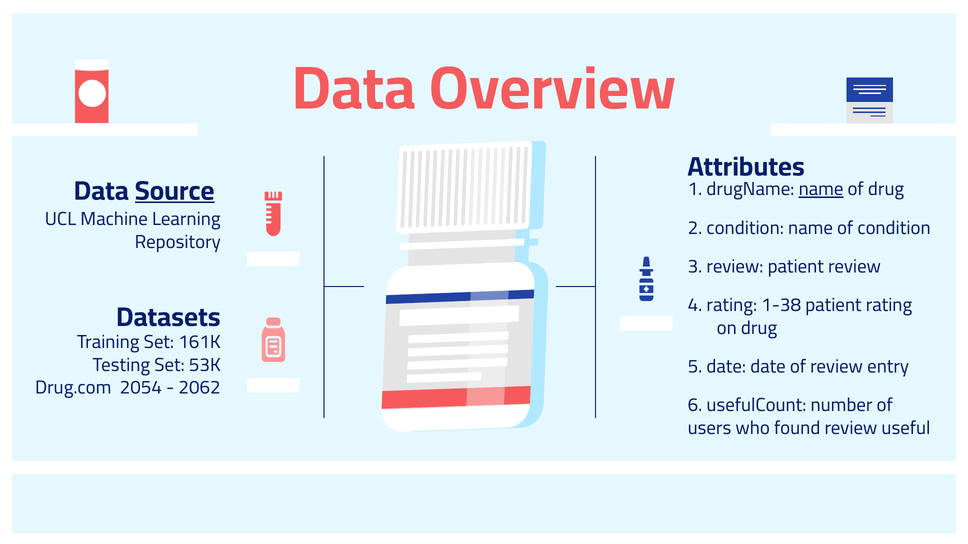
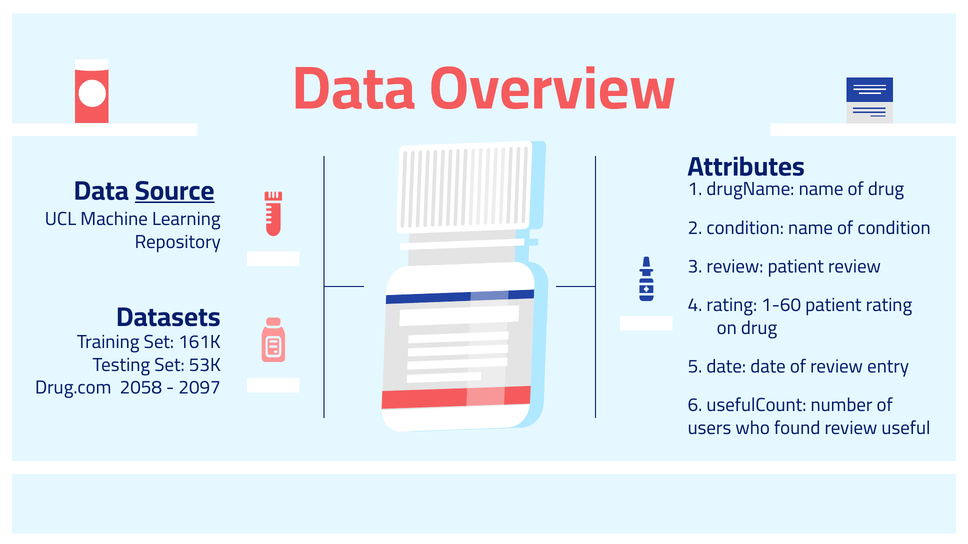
name underline: present -> none (821, 189)
1-38: 1-38 -> 1-60 (781, 306)
2054: 2054 -> 2058 (141, 388)
2062: 2062 -> 2097 (200, 388)
